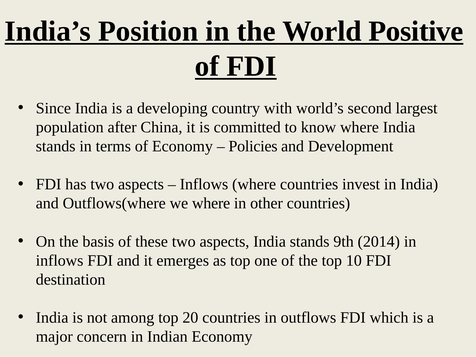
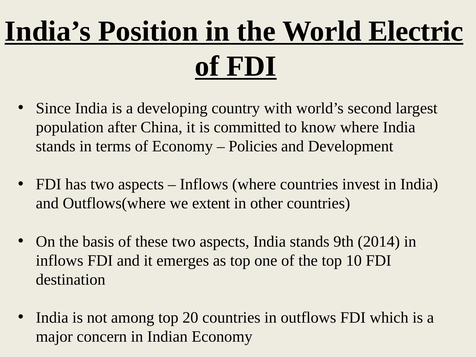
Positive: Positive -> Electric (416, 31)
we where: where -> extent (211, 203)
